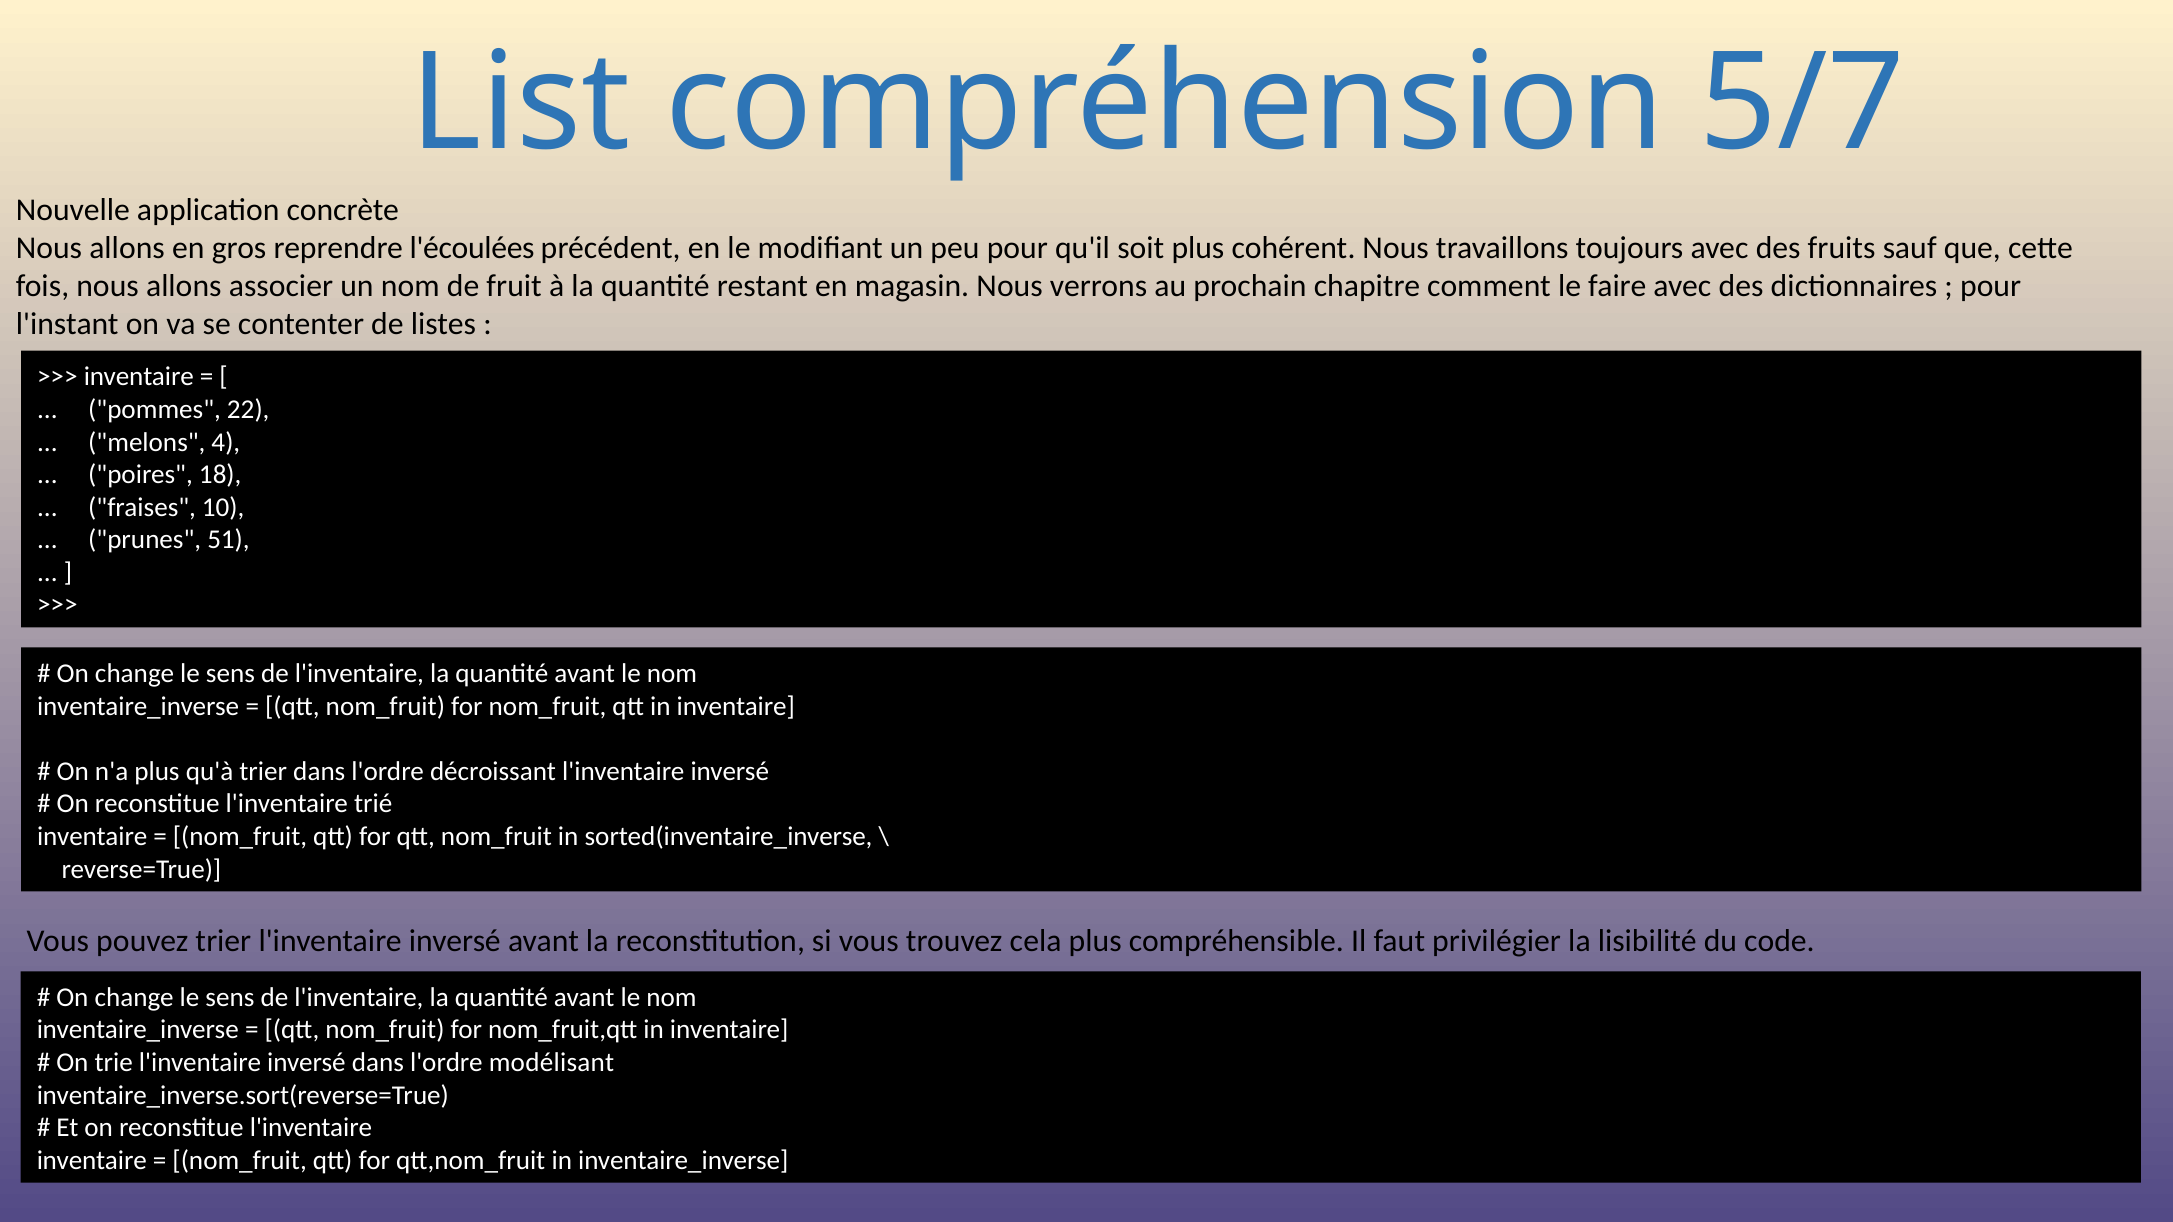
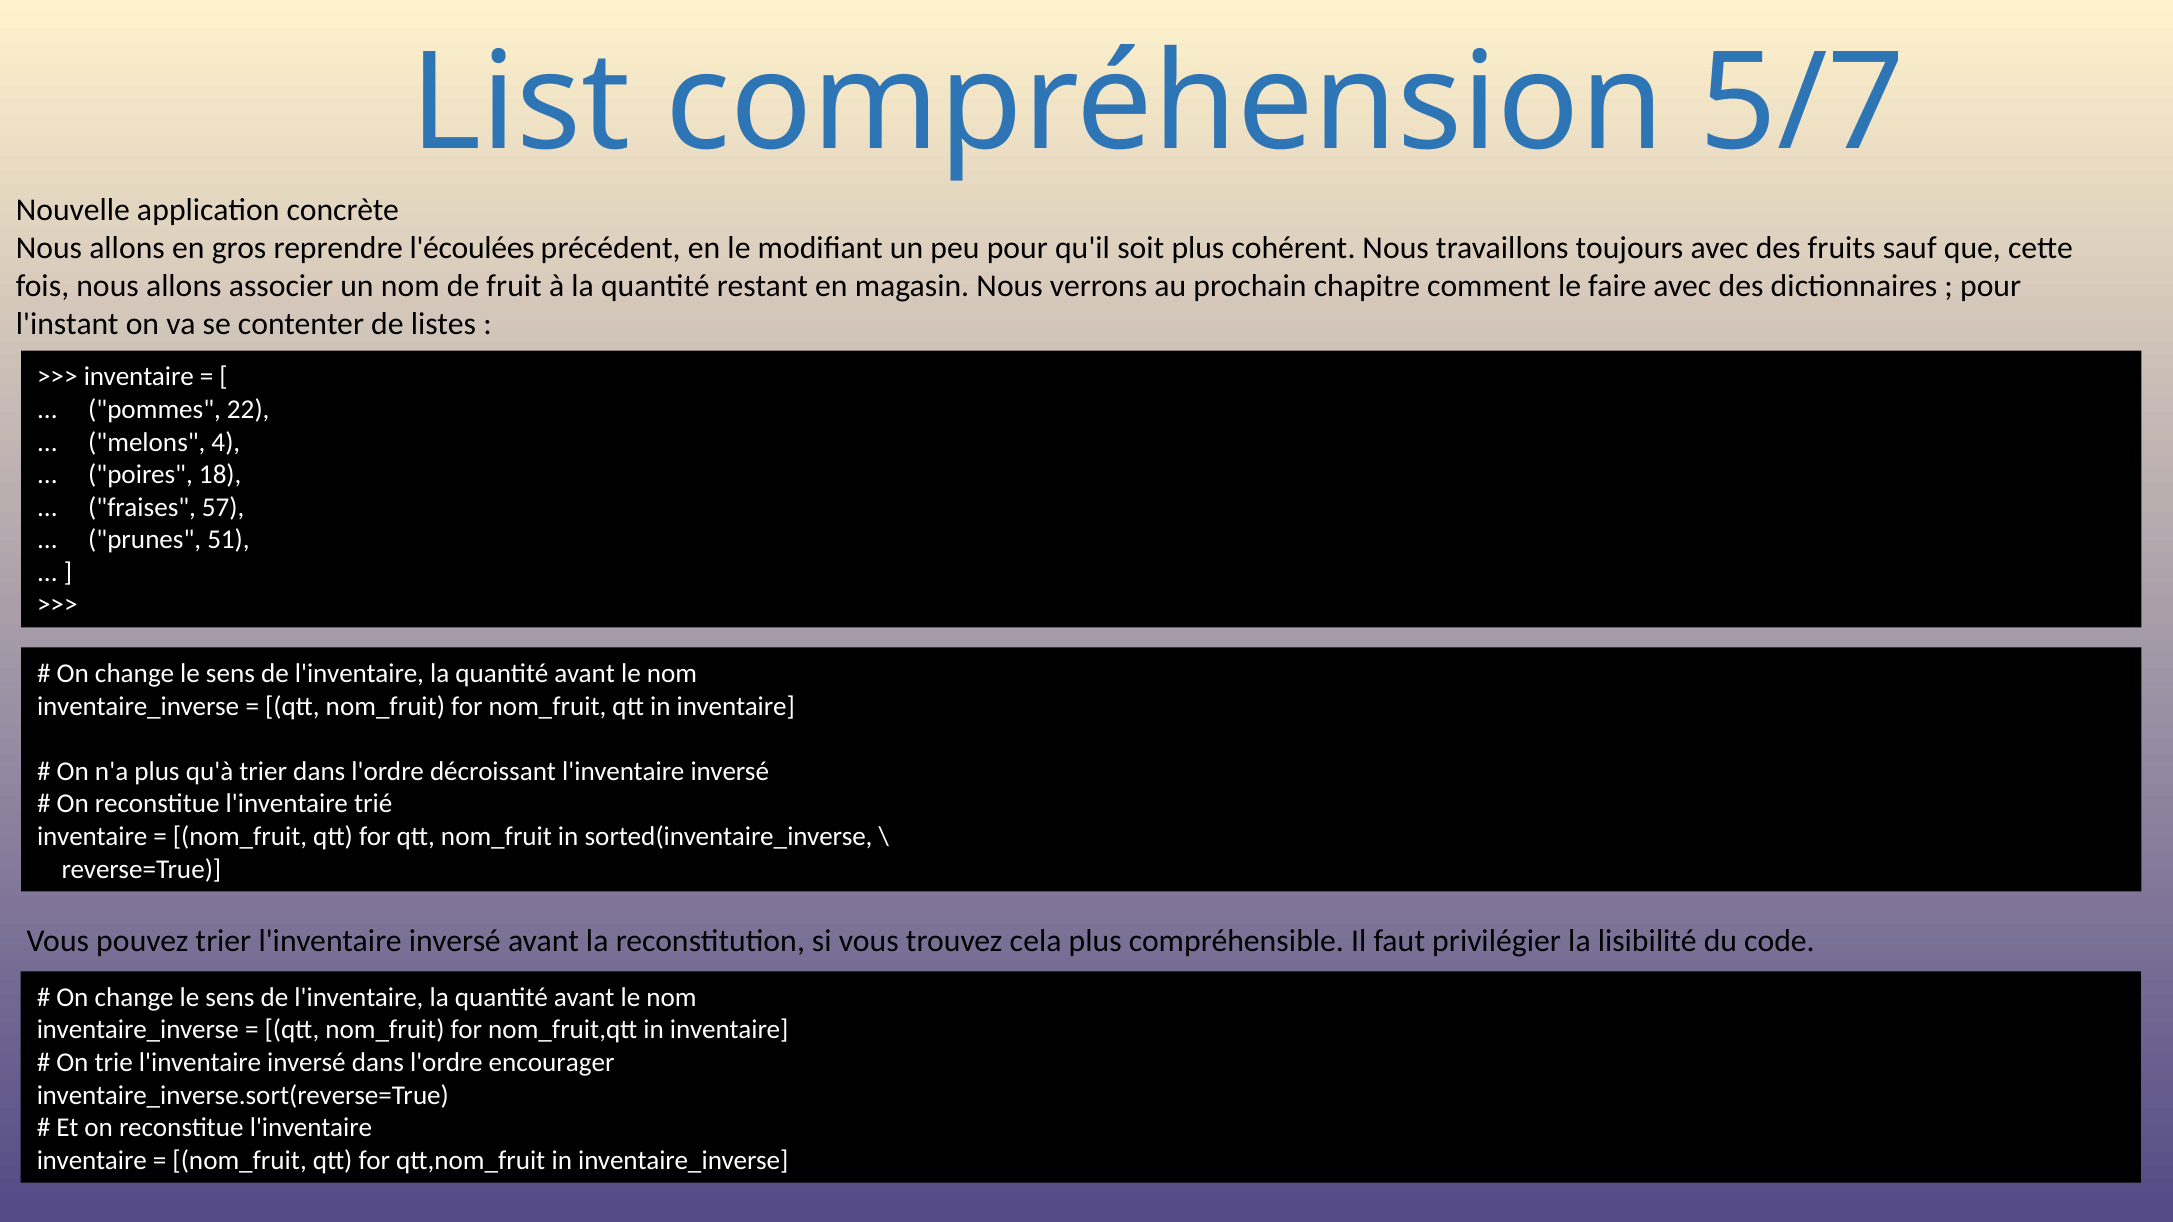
10: 10 -> 57 (223, 507)
modélisant: modélisant -> encourager (552, 1063)
